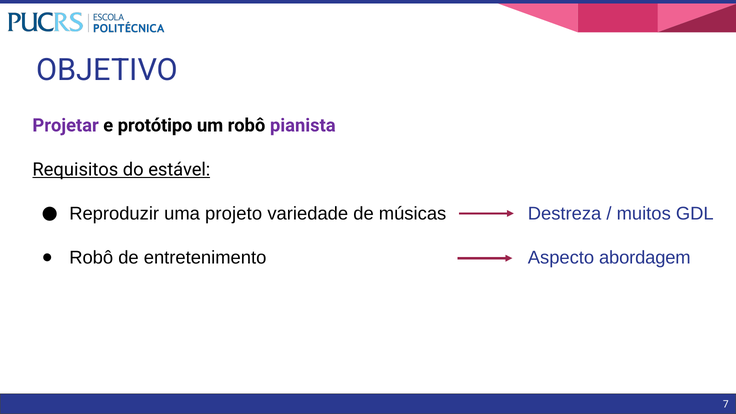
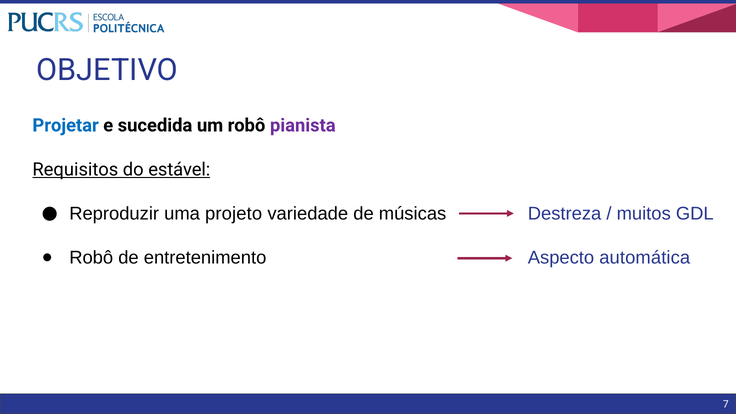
Projetar colour: purple -> blue (66, 125)
protótipo: protótipo -> sucedida (155, 125)
abordagem: abordagem -> automática (645, 258)
